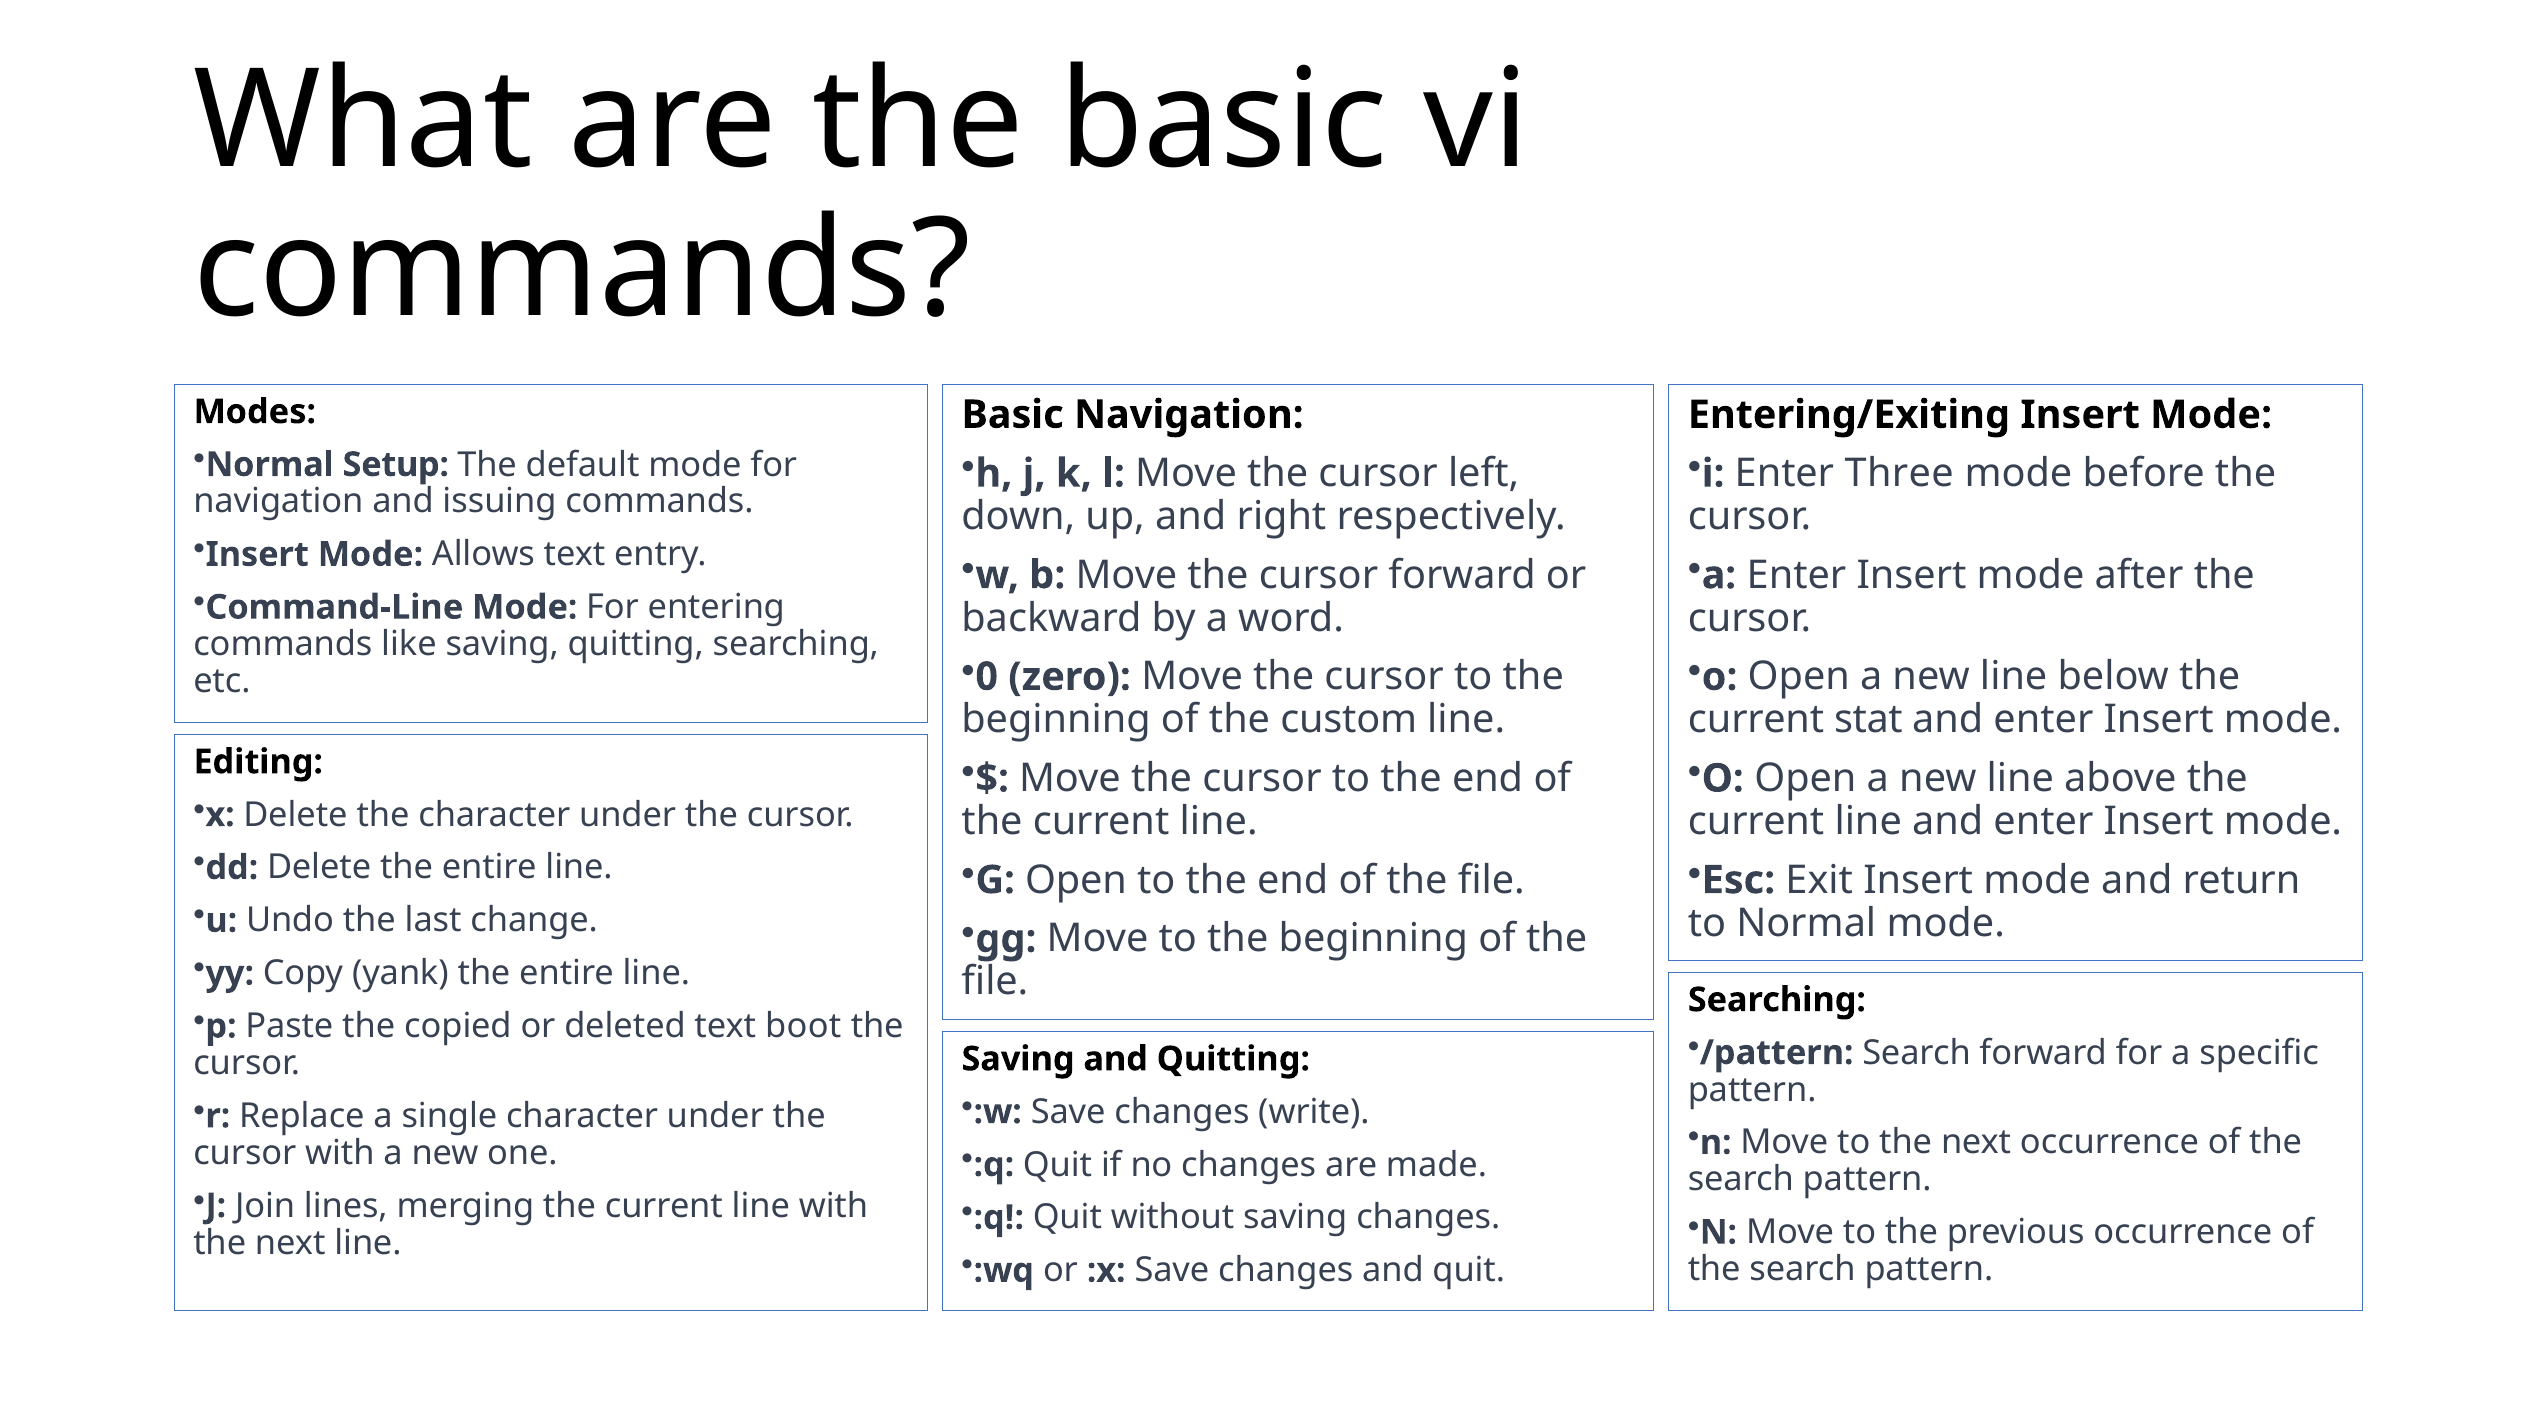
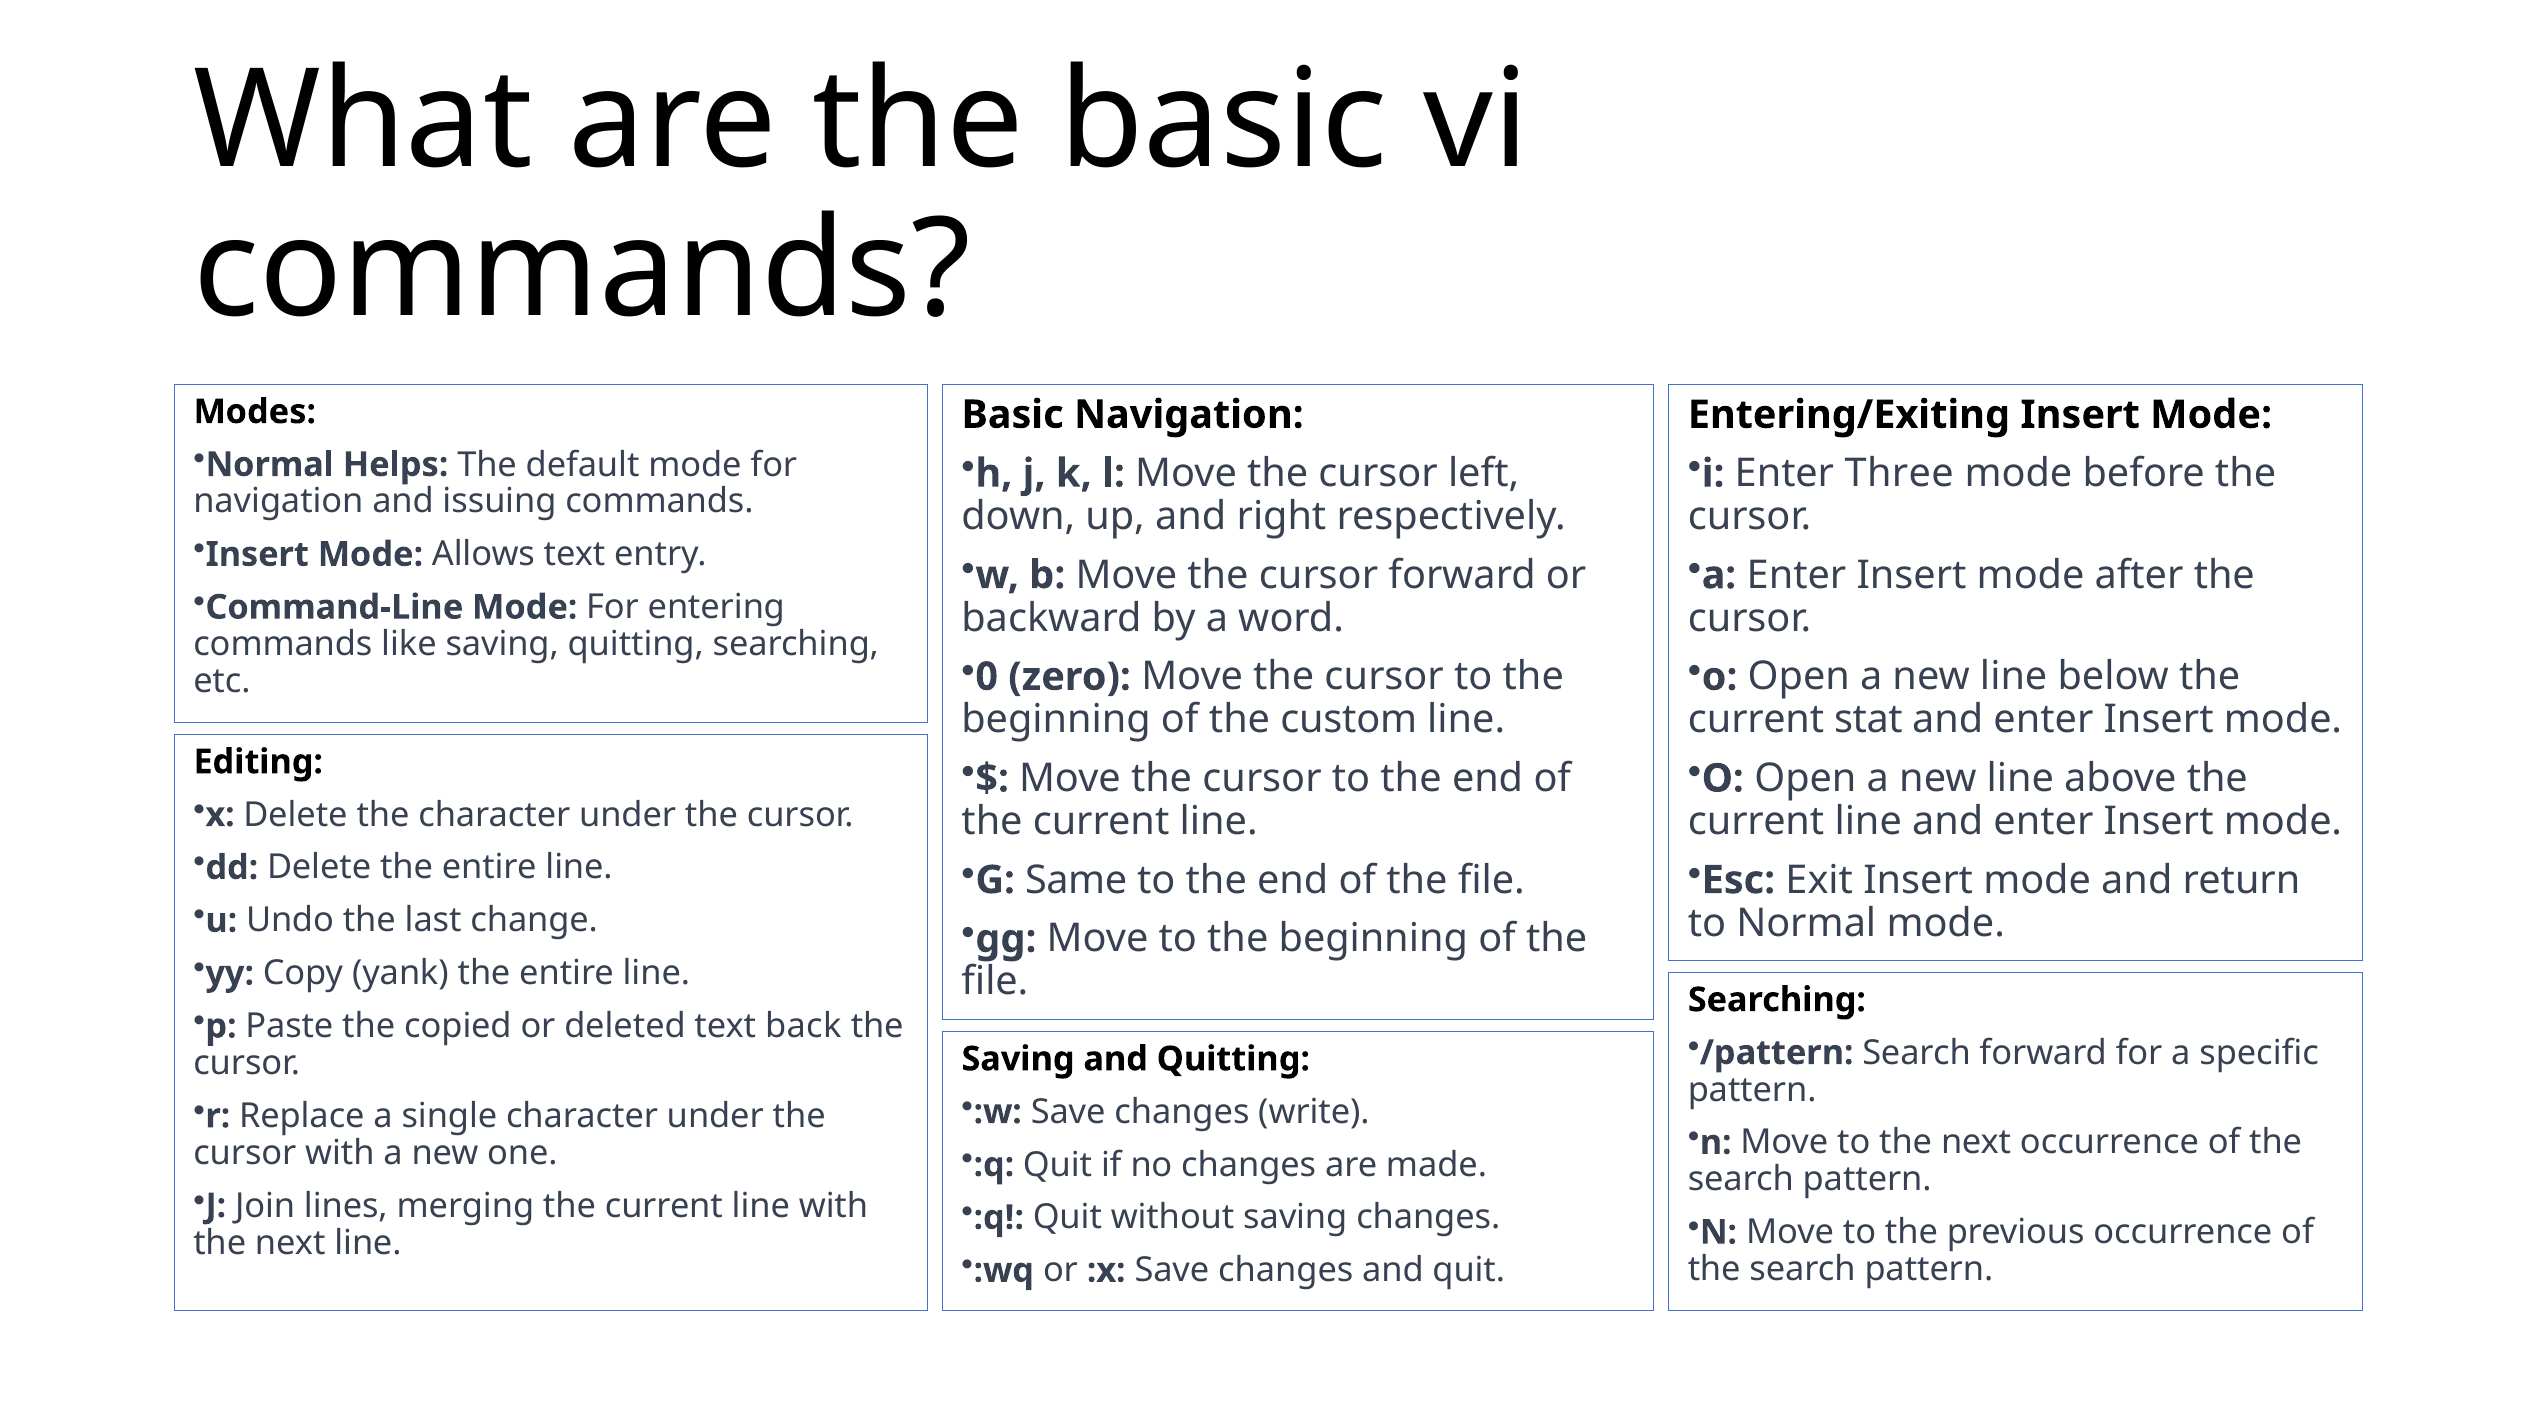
Setup: Setup -> Helps (396, 465)
G Open: Open -> Same (1076, 880)
boot: boot -> back (803, 1026)
